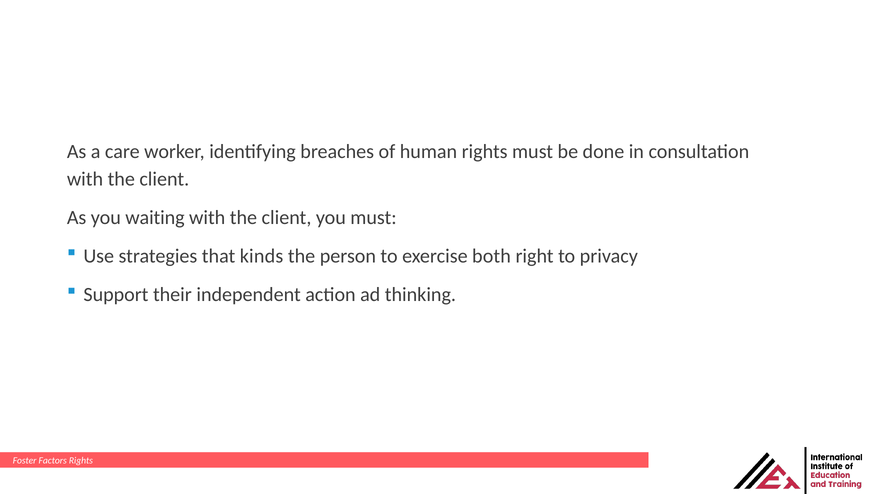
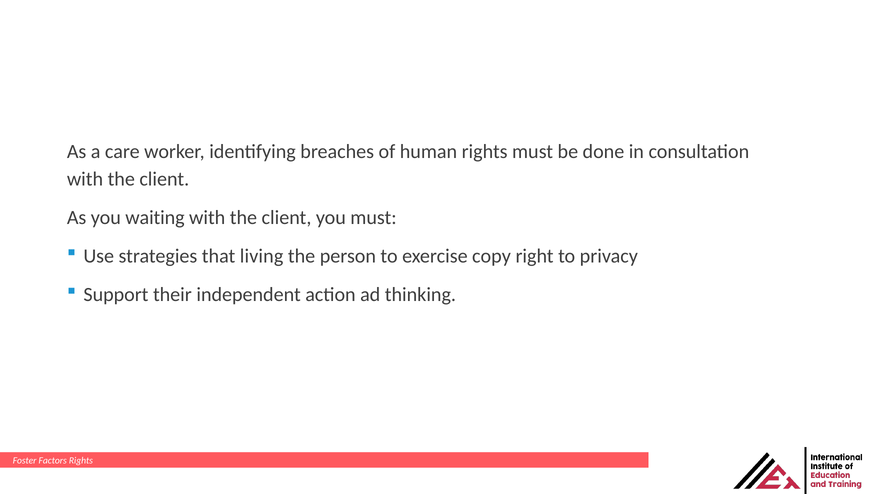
kinds: kinds -> living (262, 256)
both: both -> copy (492, 256)
